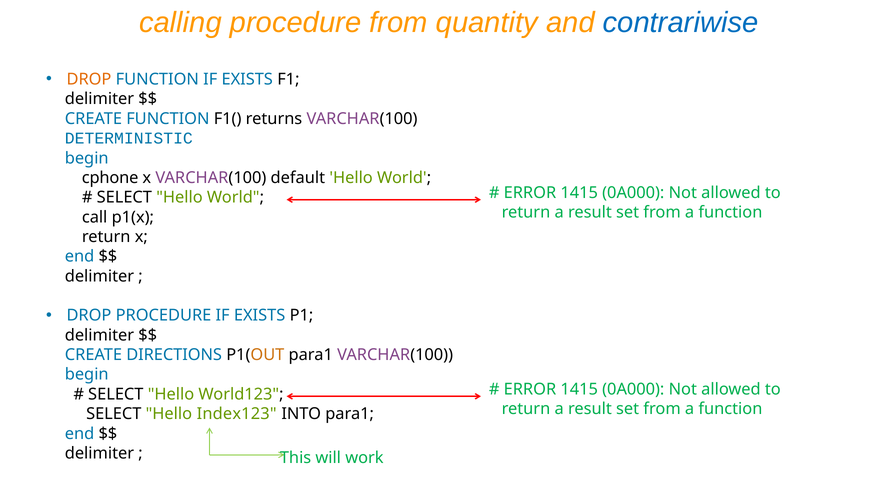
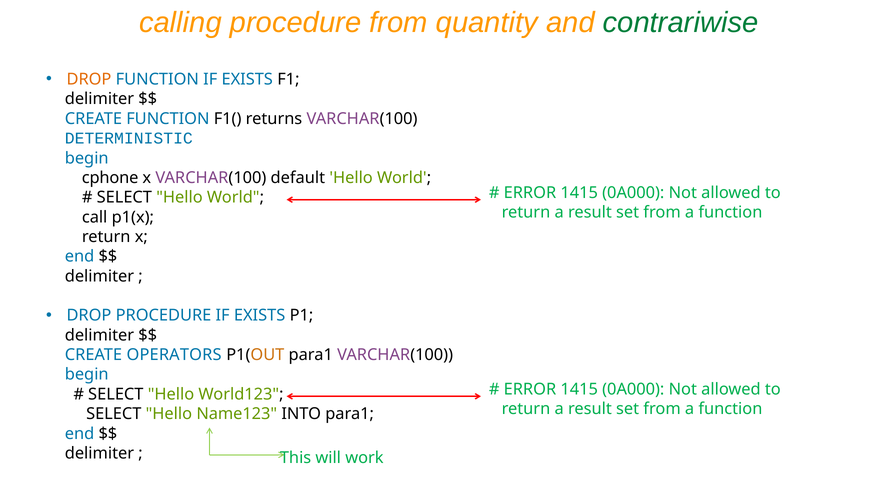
contrariwise colour: blue -> green (681, 23)
DIRECTIONS: DIRECTIONS -> OPERATORS (174, 355)
Index123: Index123 -> Name123 (237, 414)
